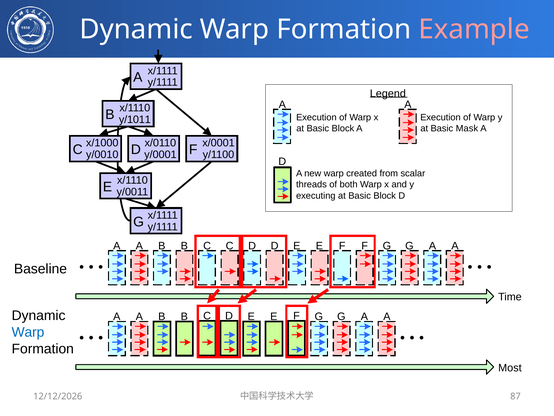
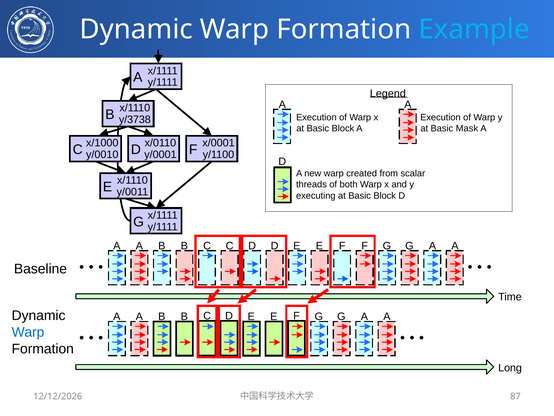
Example colour: pink -> light blue (474, 29)
y/1011: y/1011 -> y/3738 (135, 120)
Most: Most -> Long (510, 368)
